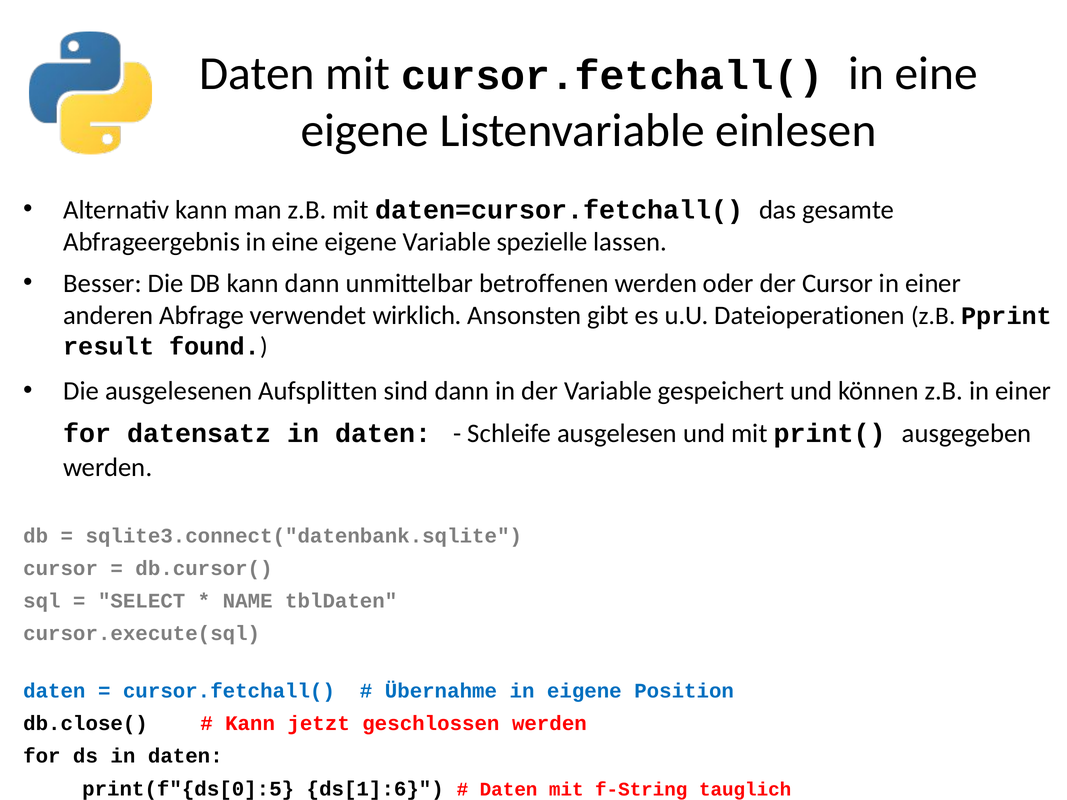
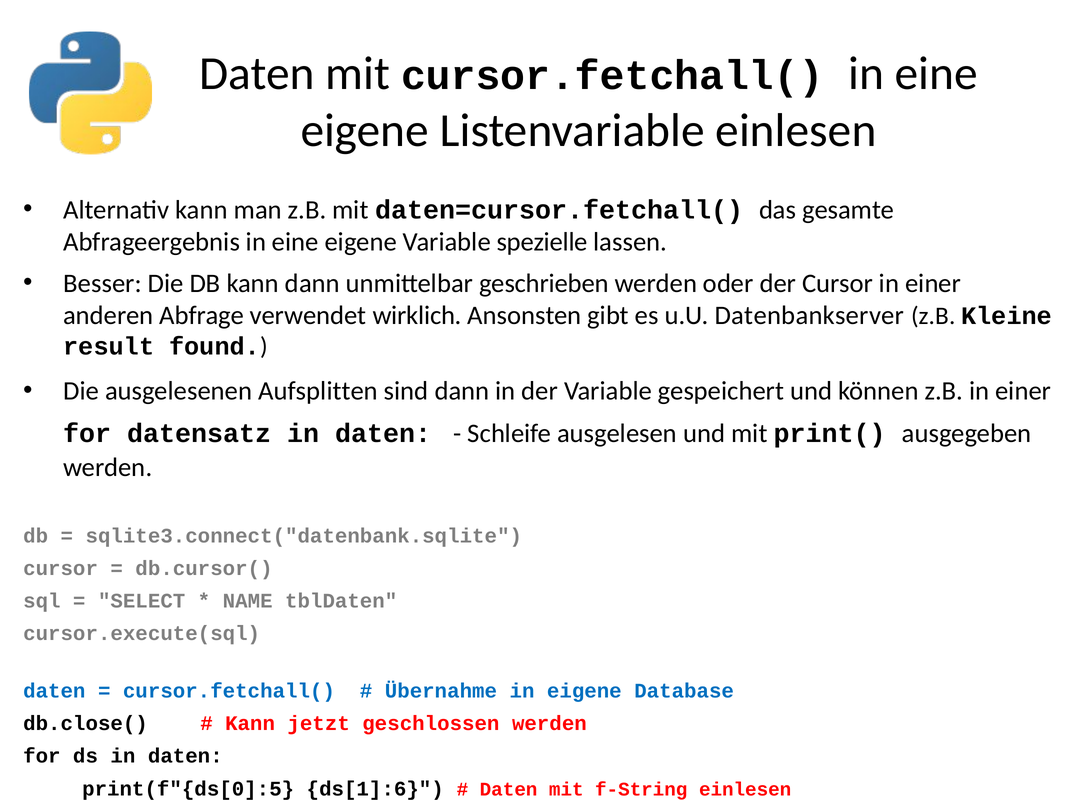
betroffenen: betroffenen -> geschrieben (544, 283)
Dateioperationen: Dateioperationen -> Datenbankserver (809, 315)
Pprint: Pprint -> Kleine (1007, 316)
Position: Position -> Database (684, 691)
f-String tauglich: tauglich -> einlesen (745, 789)
